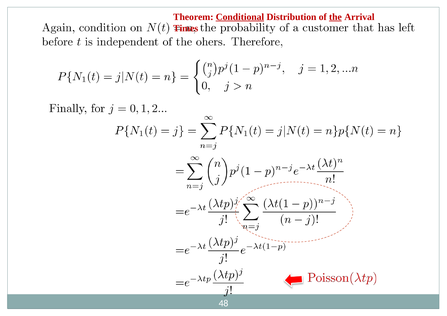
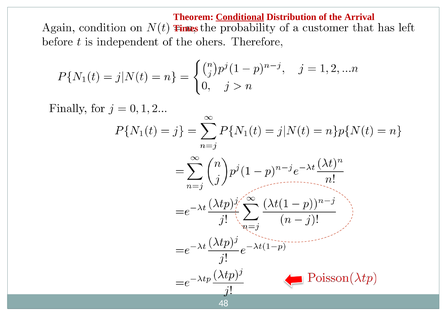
the underline: present -> none (335, 17)
